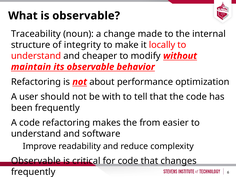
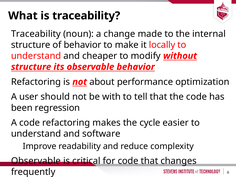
is observable: observable -> traceability (86, 16)
of integrity: integrity -> behavior (83, 45)
maintain: maintain -> structure (31, 67)
been frequently: frequently -> regression (57, 108)
from: from -> cycle (150, 123)
